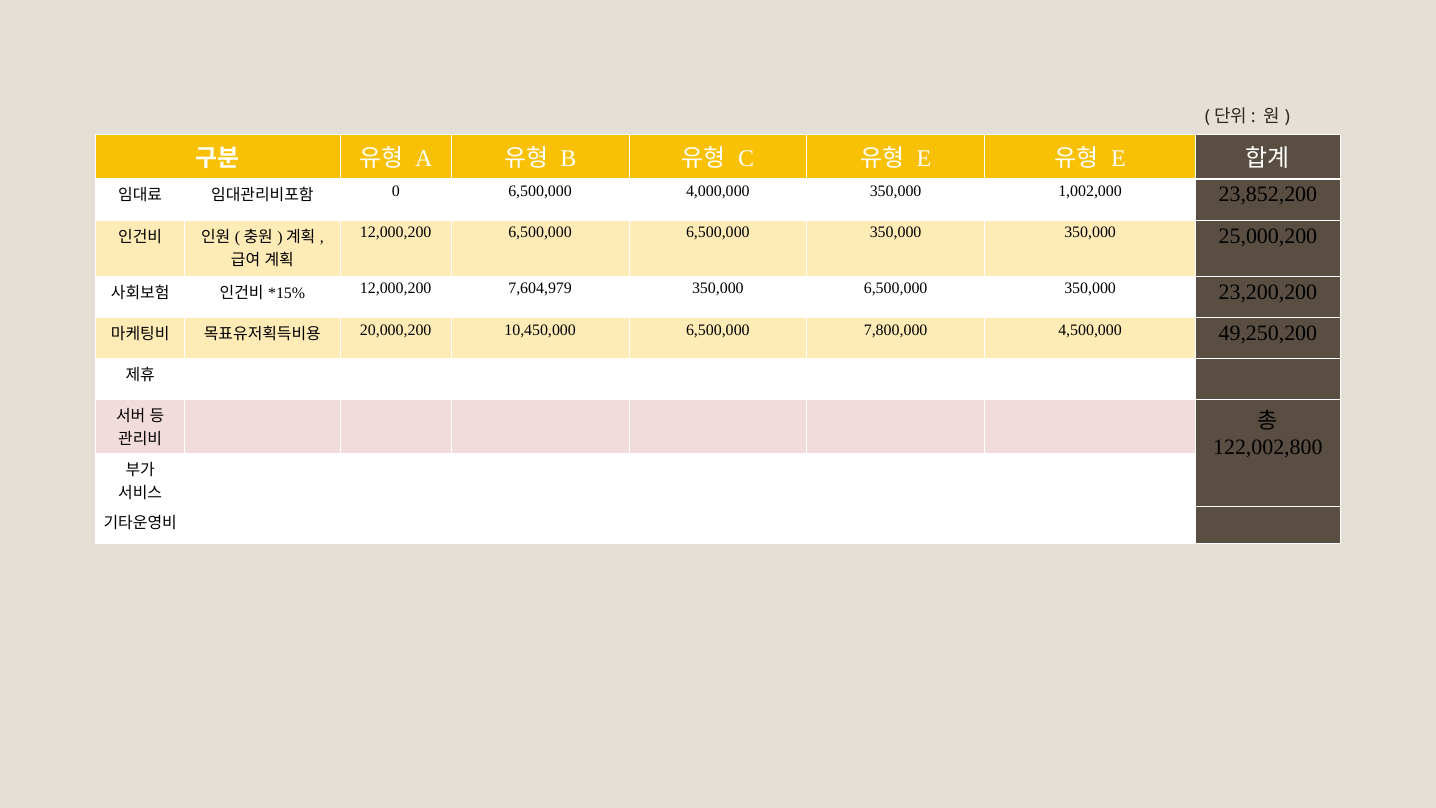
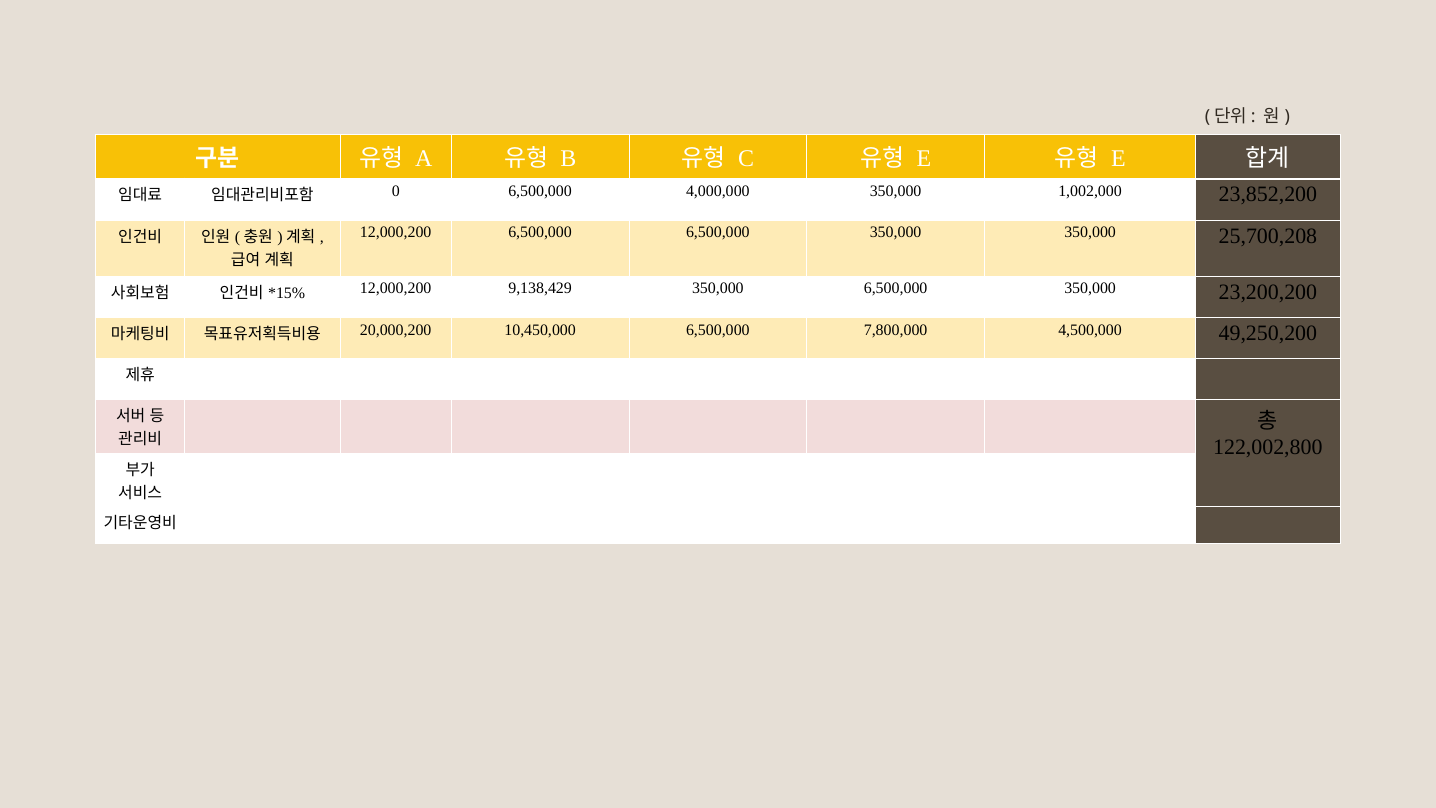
25,000,200: 25,000,200 -> 25,700,208 (1268, 236)
7,604,979: 7,604,979 -> 9,138,429 (540, 289)
